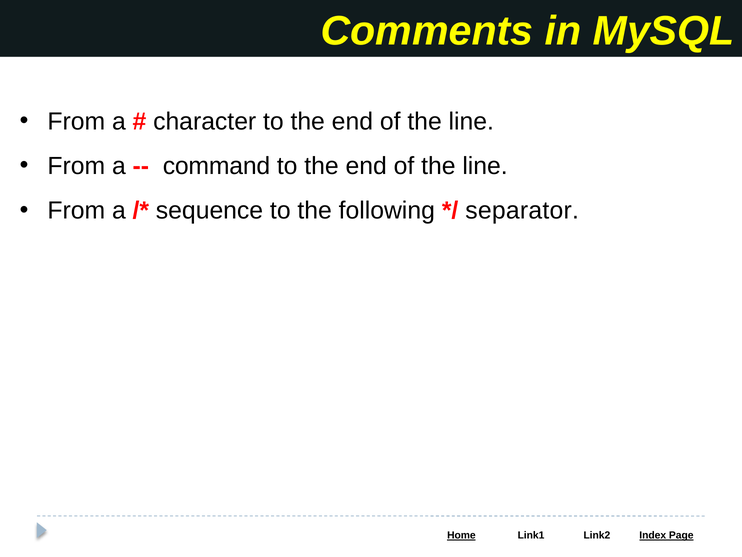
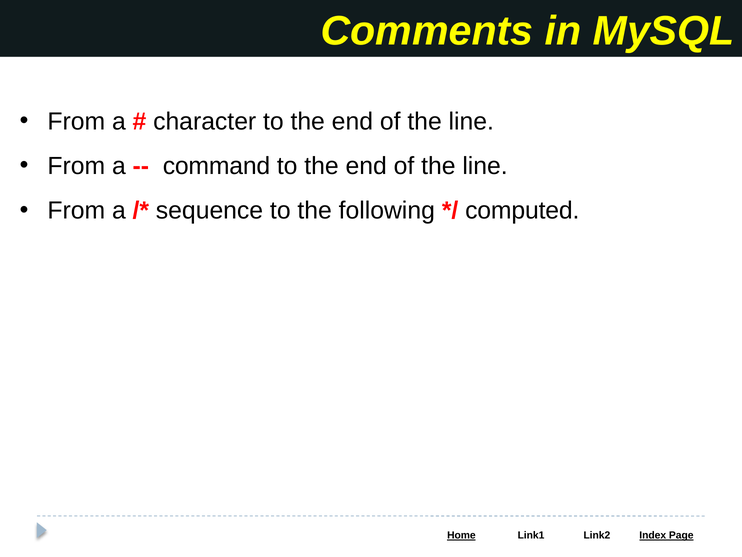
separator: separator -> computed (522, 211)
